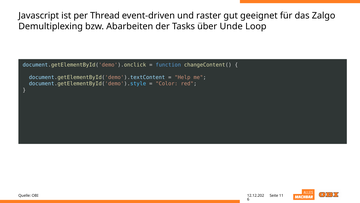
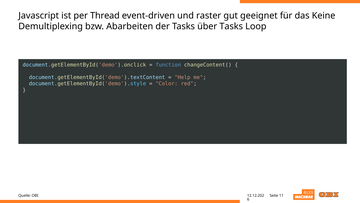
Zalgo: Zalgo -> Keine (324, 16)
über Unde: Unde -> Tasks (231, 26)
